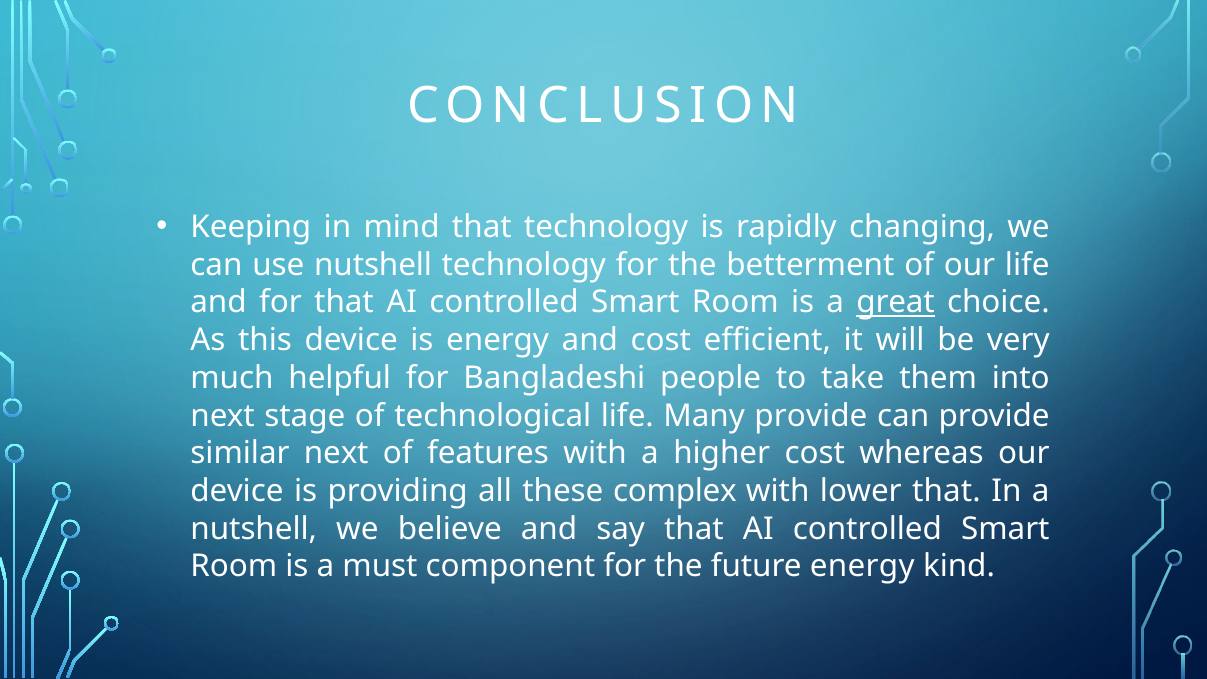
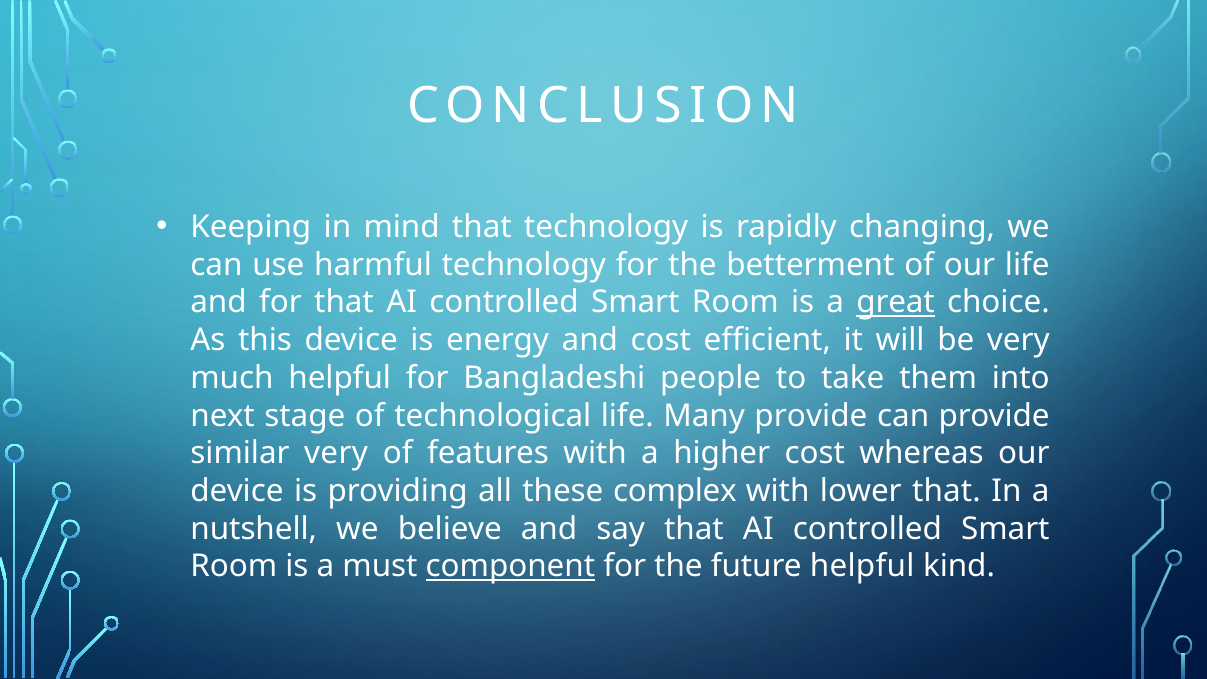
use nutshell: nutshell -> harmful (373, 265)
similar next: next -> very (336, 453)
component underline: none -> present (510, 566)
future energy: energy -> helpful (862, 566)
